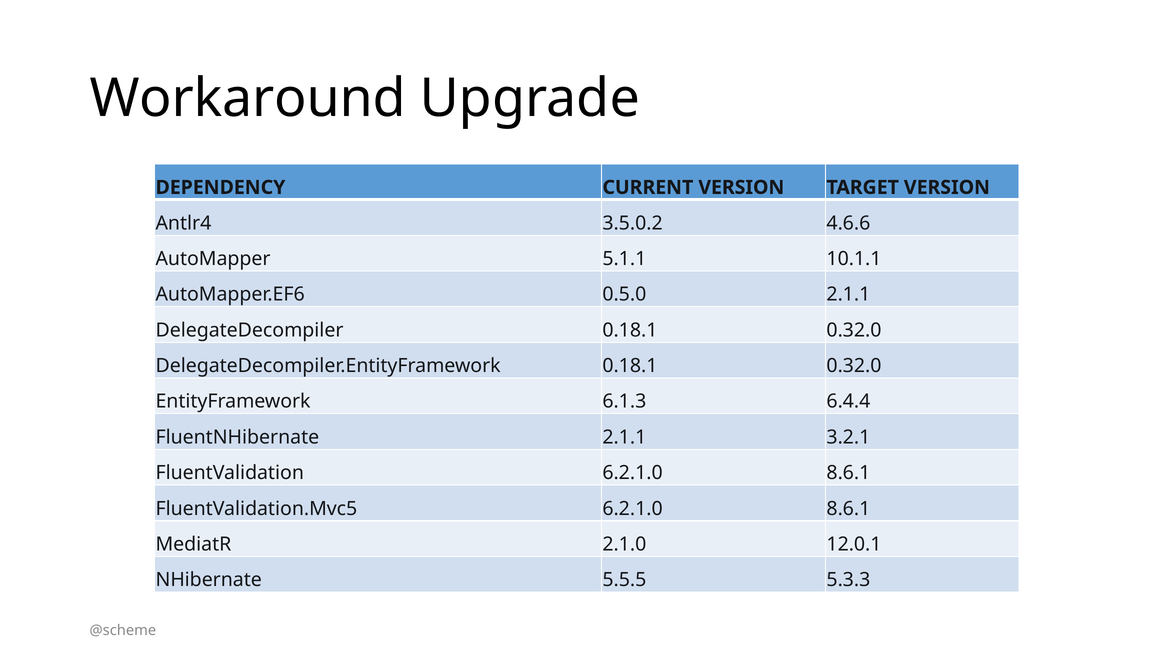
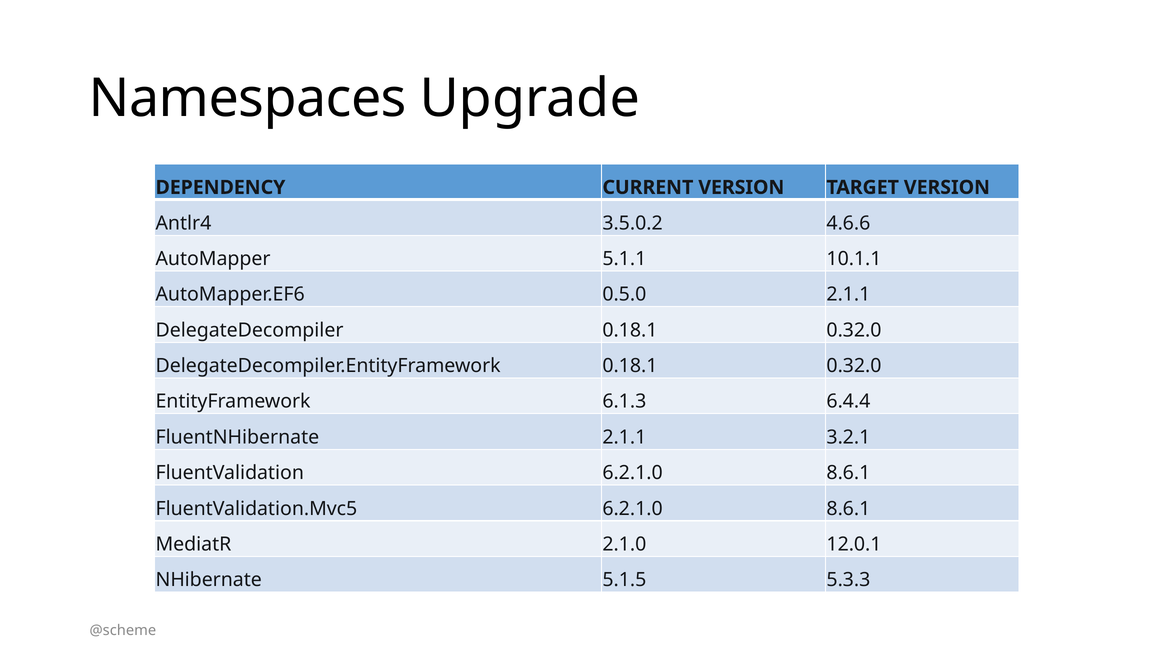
Workaround: Workaround -> Namespaces (248, 99)
5.5.5: 5.5.5 -> 5.1.5 (624, 580)
